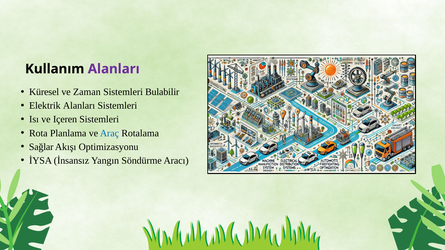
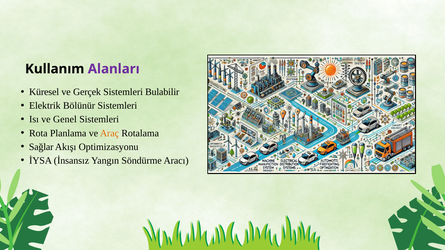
Zaman: Zaman -> Gerçek (87, 92)
Elektrik Alanları: Alanları -> Bölünür (79, 106)
Içeren: Içeren -> Genel (65, 120)
Araç colour: blue -> orange (110, 133)
